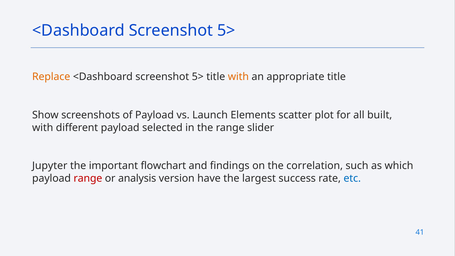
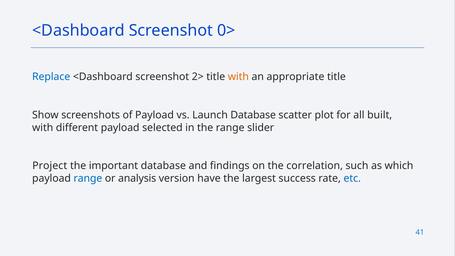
5>: 5> -> 0> (226, 30)
Replace colour: orange -> blue (51, 77)
5>: 5> -> 2> (198, 77)
Launch Elements: Elements -> Database (253, 115)
Jupyter: Jupyter -> Project (50, 166)
important flowchart: flowchart -> database (163, 166)
range colour: red -> blue (88, 178)
